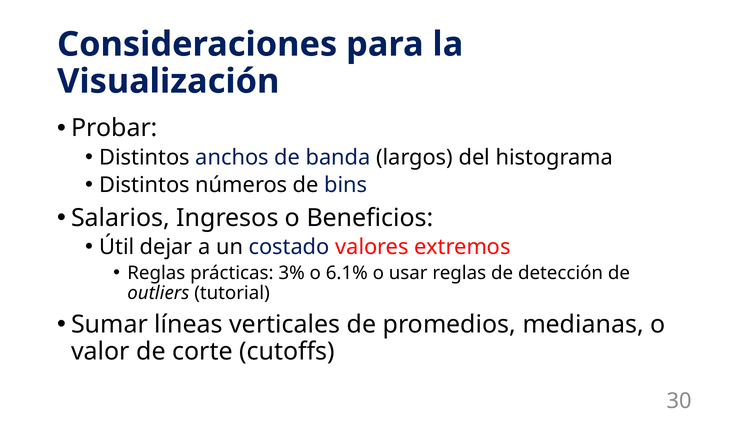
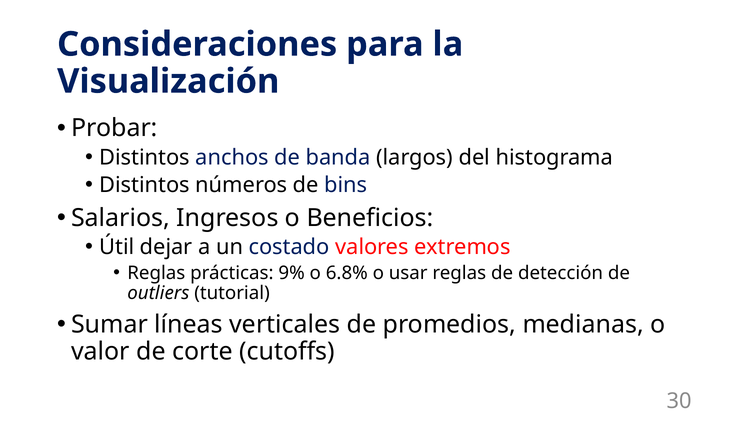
3%: 3% -> 9% (292, 273)
6.1%: 6.1% -> 6.8% (347, 273)
